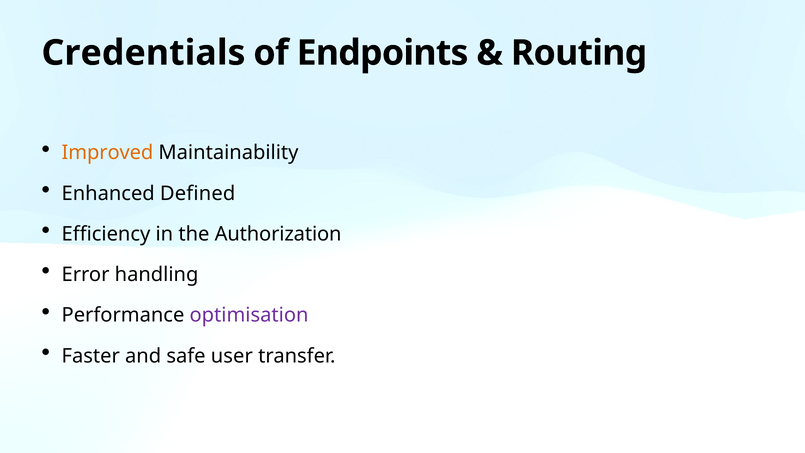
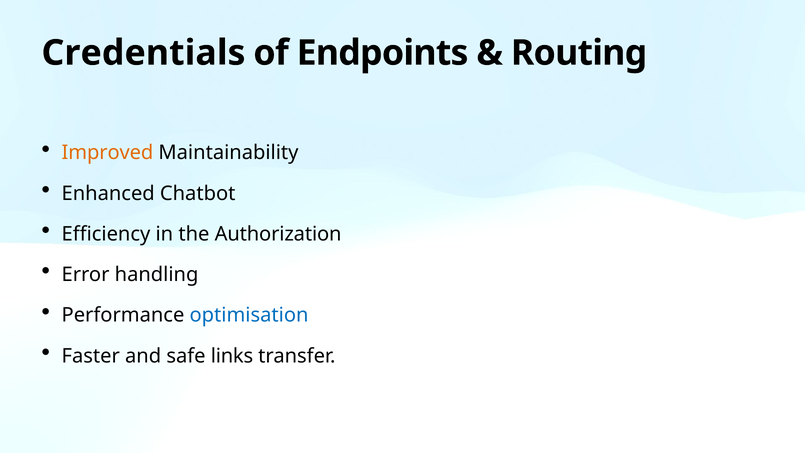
Defined: Defined -> Chatbot (198, 193)
optimisation colour: purple -> blue (249, 315)
user: user -> links (232, 356)
